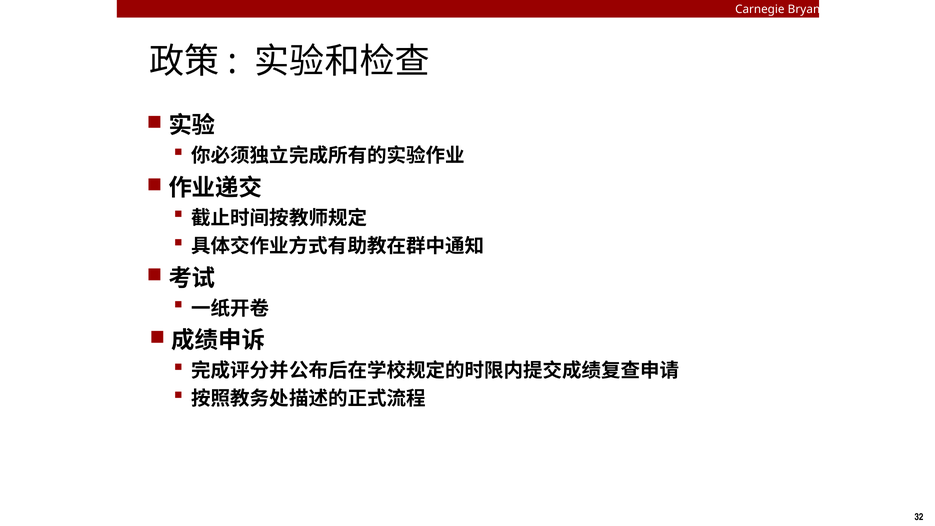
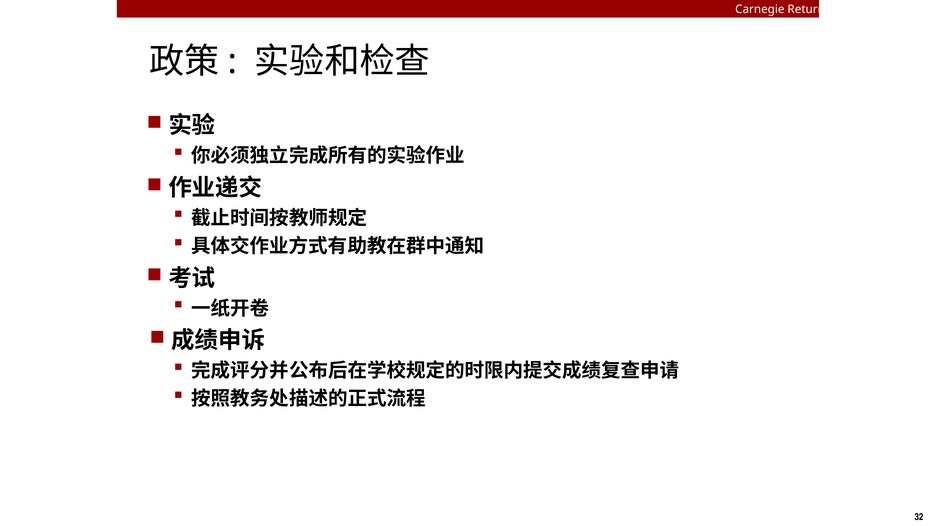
Bryant: Bryant -> Return (806, 10)
